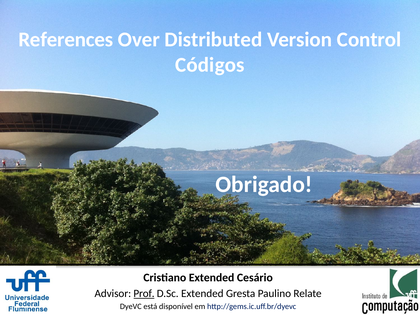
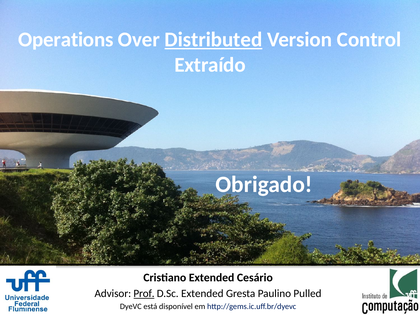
References: References -> Operations (66, 40)
Distributed underline: none -> present (213, 40)
Códigos: Códigos -> Extraído (210, 65)
Relate: Relate -> Pulled (307, 294)
